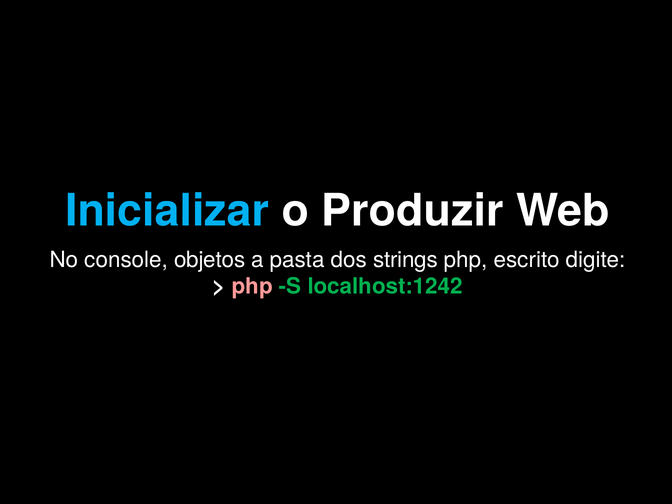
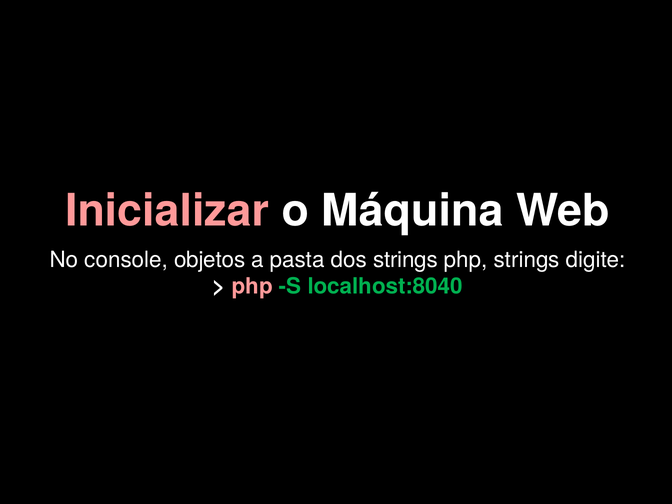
Inicializar colour: light blue -> pink (167, 211)
Produzir: Produzir -> Máquina (413, 211)
php escrito: escrito -> strings (527, 260)
localhost:1242: localhost:1242 -> localhost:8040 (385, 287)
